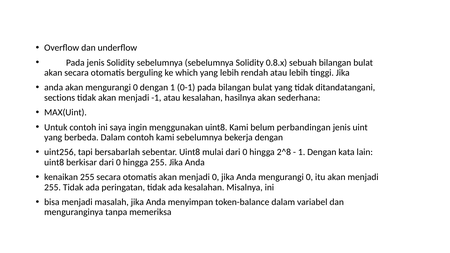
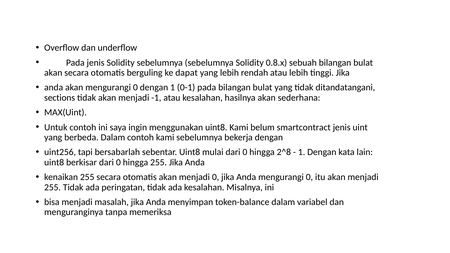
which: which -> dapat (187, 73)
perbandingan: perbandingan -> smartcontract (304, 127)
